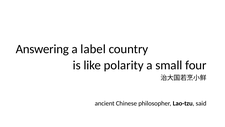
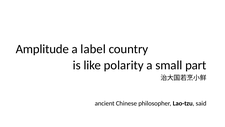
Answering: Answering -> Amplitude (42, 49)
four: four -> part (196, 65)
